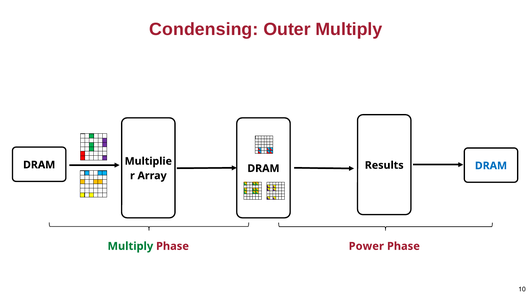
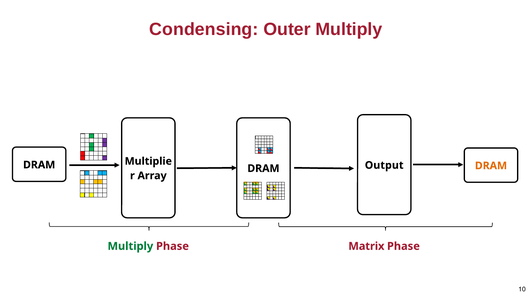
Results: Results -> Output (384, 165)
DRAM colour: blue -> orange (491, 166)
Power: Power -> Matrix (366, 246)
